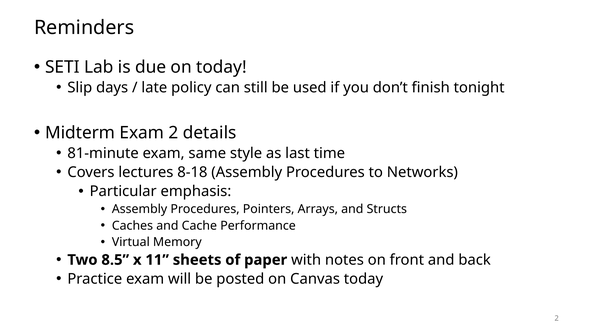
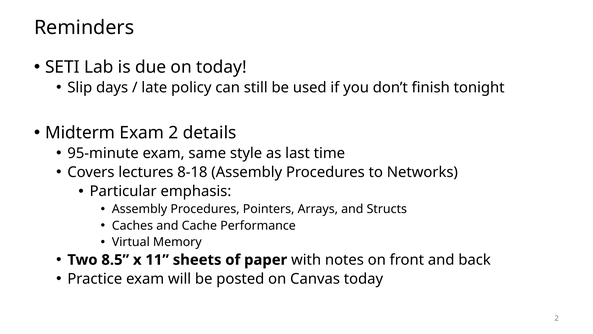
81-minute: 81-minute -> 95-minute (103, 153)
